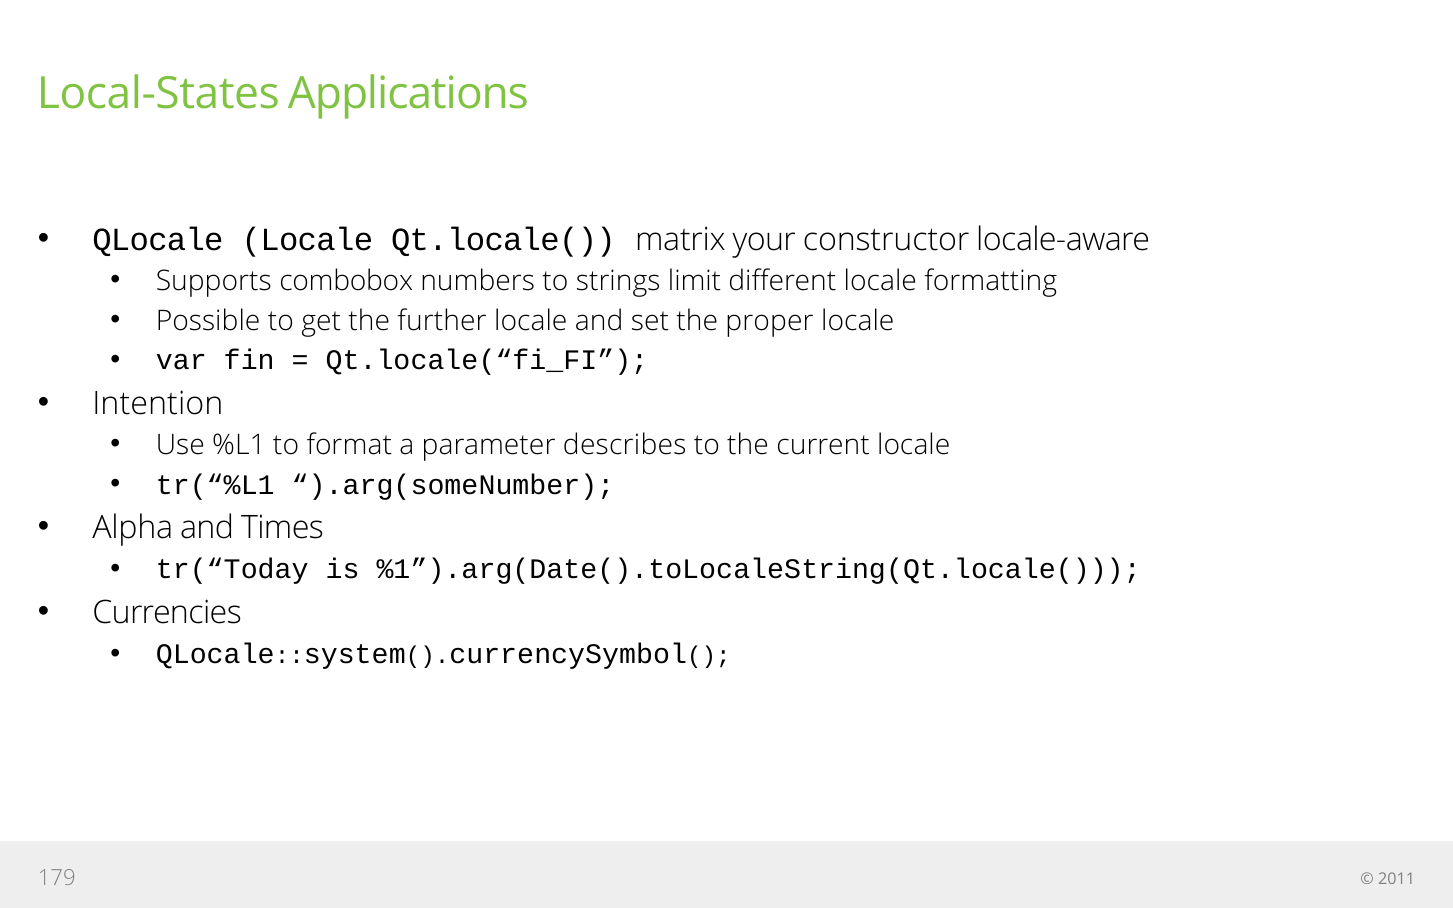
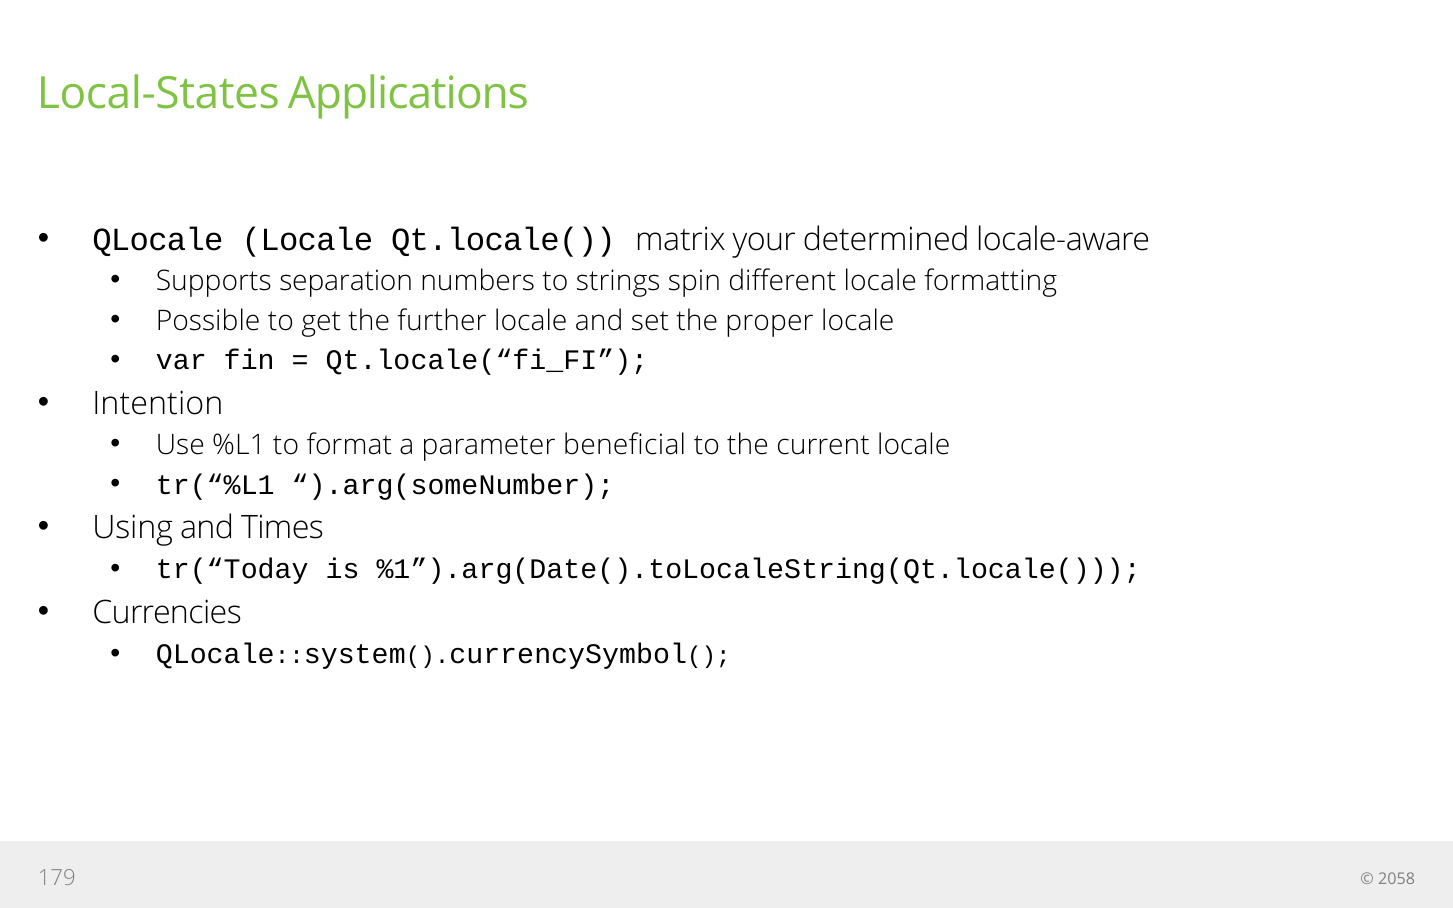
constructor: constructor -> determined (886, 239)
combobox: combobox -> separation (346, 281)
limit: limit -> spin (694, 281)
describes: describes -> beneficial (625, 445)
Alpha: Alpha -> Using (133, 528)
2011: 2011 -> 2058 (1397, 879)
